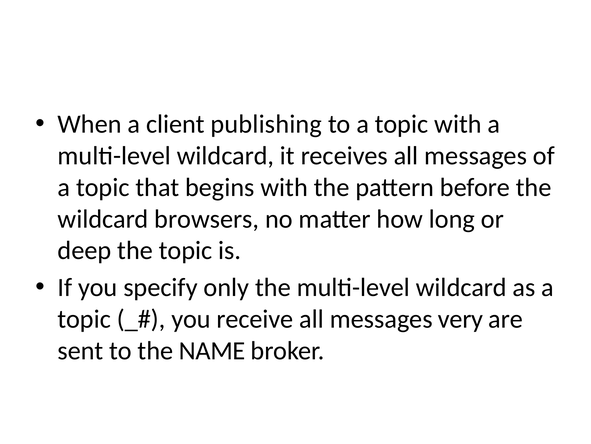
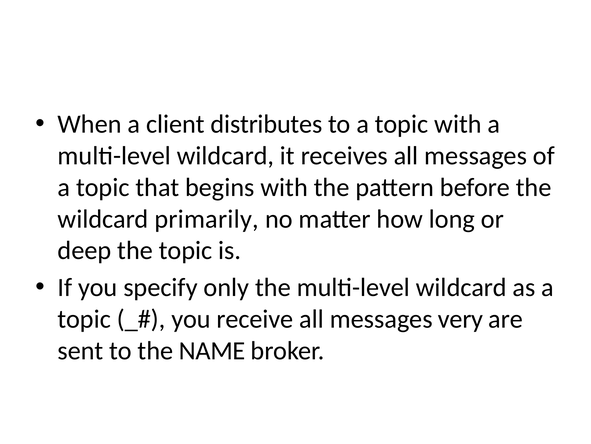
publishing: publishing -> distributes (266, 124)
browsers: browsers -> primarily (207, 219)
